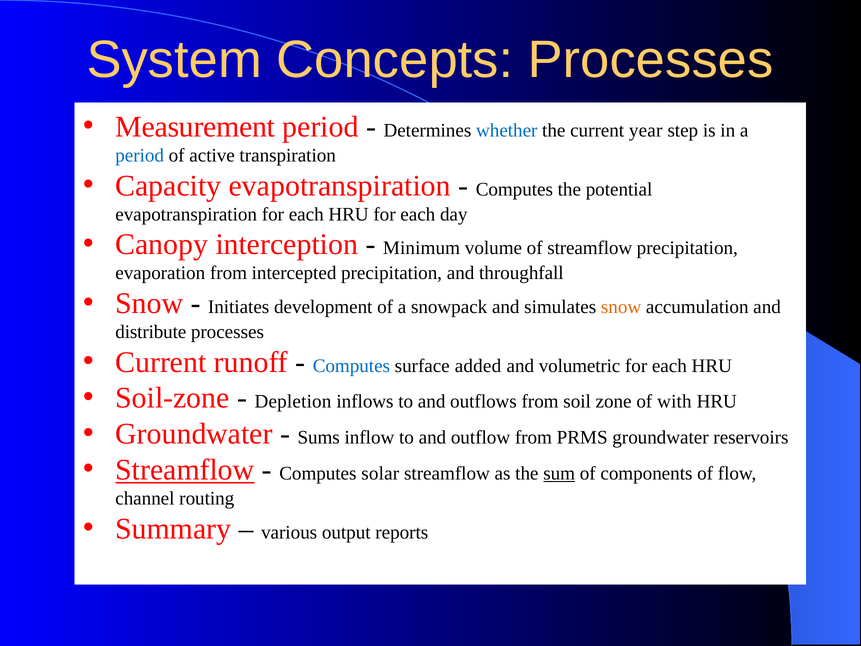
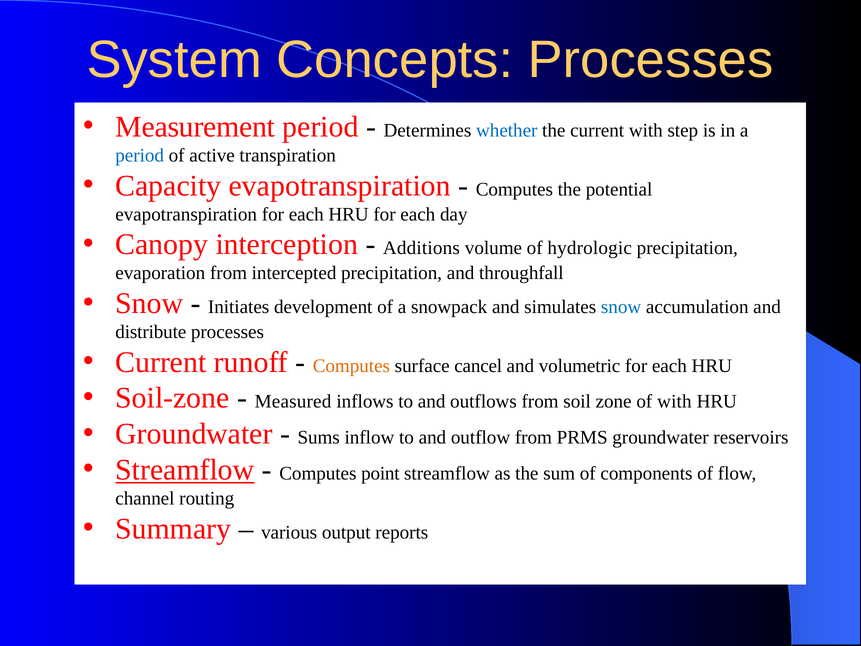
current year: year -> with (646, 130)
Minimum: Minimum -> Additions (421, 248)
of streamflow: streamflow -> hydrologic (590, 248)
snow colour: orange -> blue (621, 307)
Computes colour: blue -> orange (351, 366)
added: added -> cancel (478, 366)
Depletion: Depletion -> Measured (293, 401)
solar: solar -> point (380, 473)
sum underline: present -> none (559, 473)
